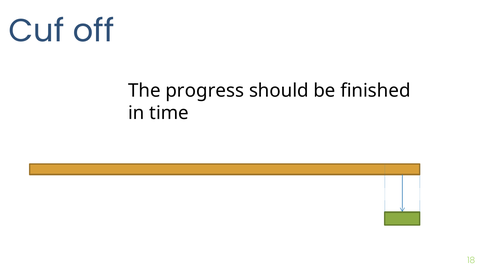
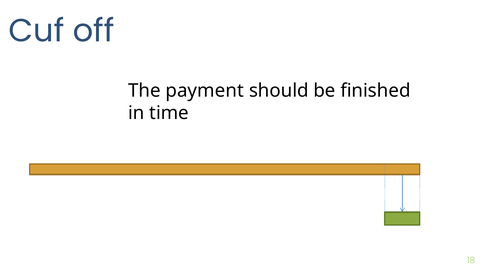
progress: progress -> payment (205, 90)
